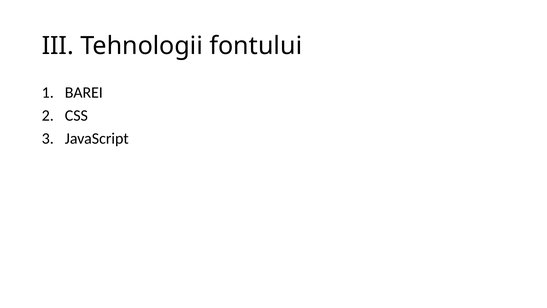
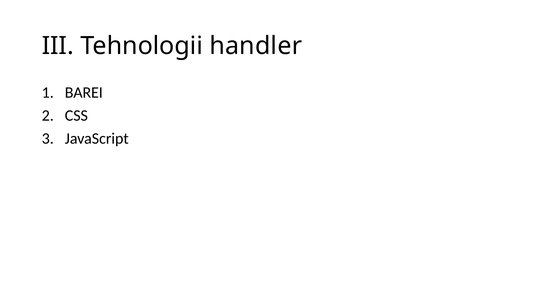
fontului: fontului -> handler (256, 46)
